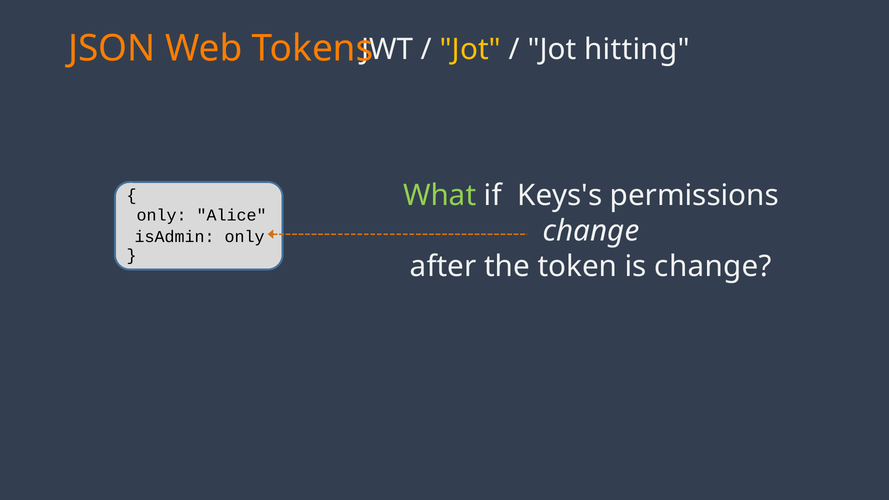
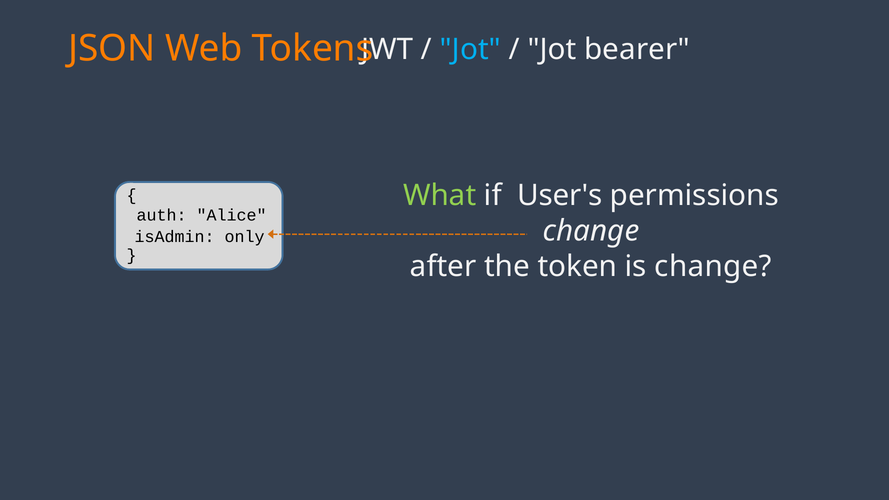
Jot colour: yellow -> light blue (470, 50)
hitting: hitting -> bearer (637, 50)
Keys's: Keys's -> User's (560, 196)
only: only -> auth (162, 215)
